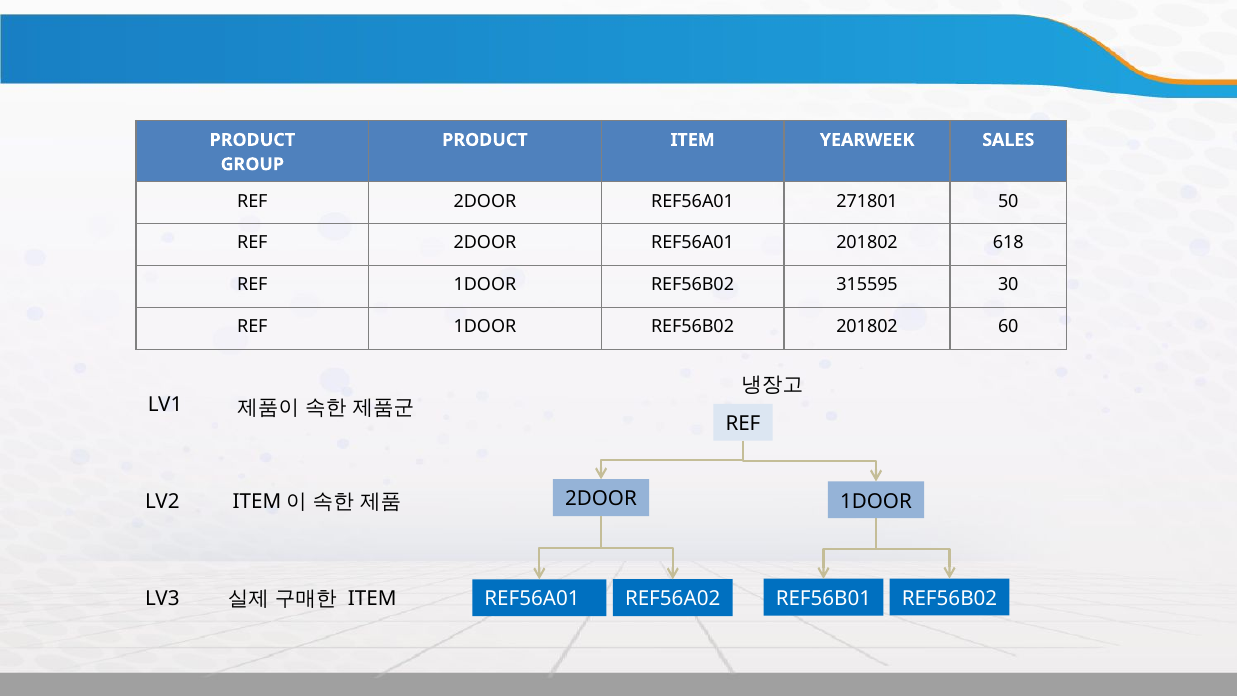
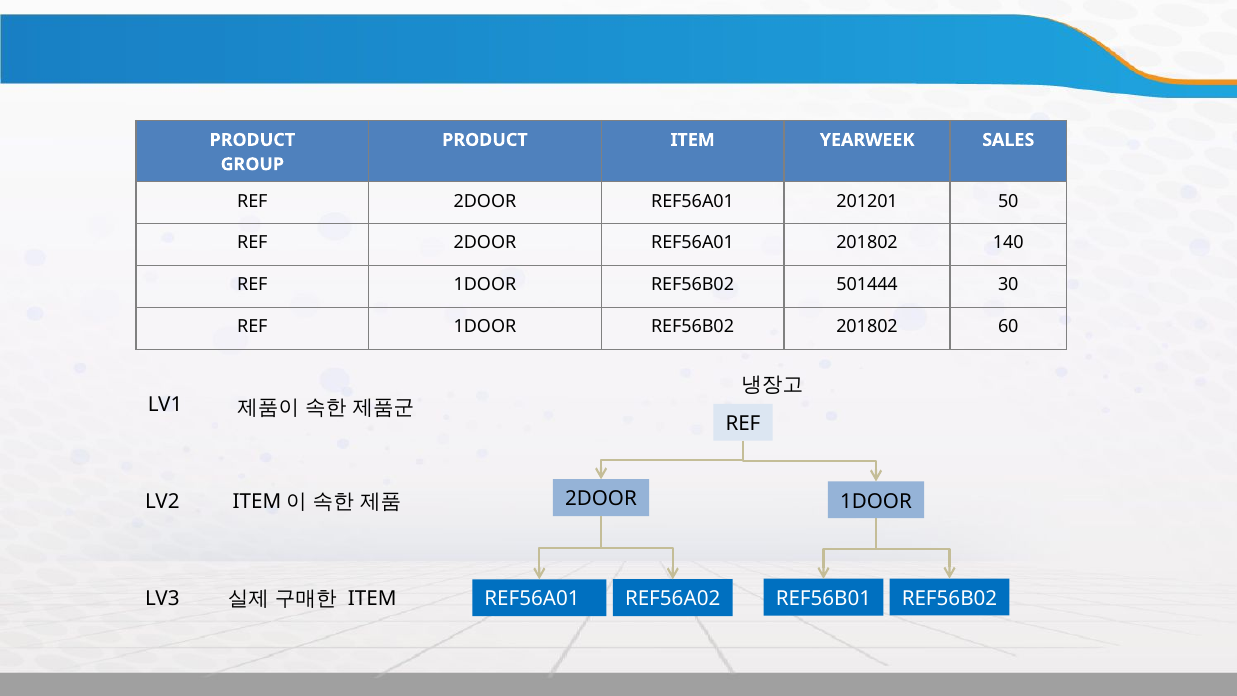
271801: 271801 -> 201201 (867, 201)
618: 618 -> 140 (1008, 243)
315595: 315595 -> 501444 (867, 285)
